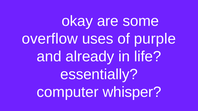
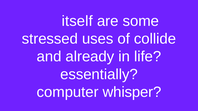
okay: okay -> itself (77, 21)
overflow: overflow -> stressed (50, 39)
purple: purple -> collide (155, 39)
